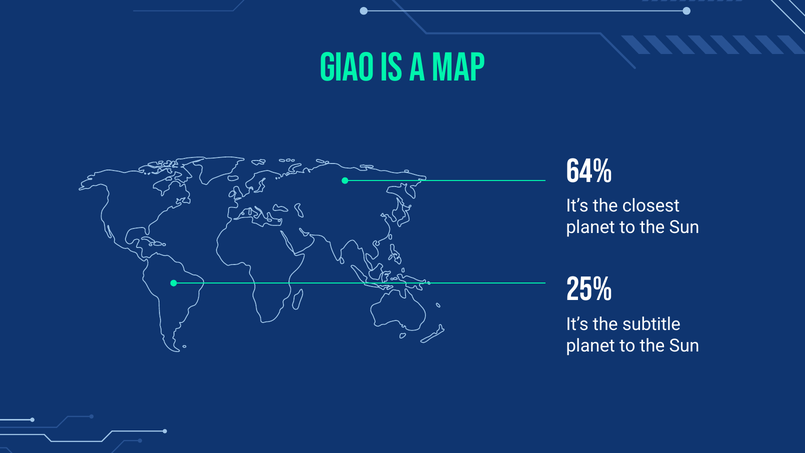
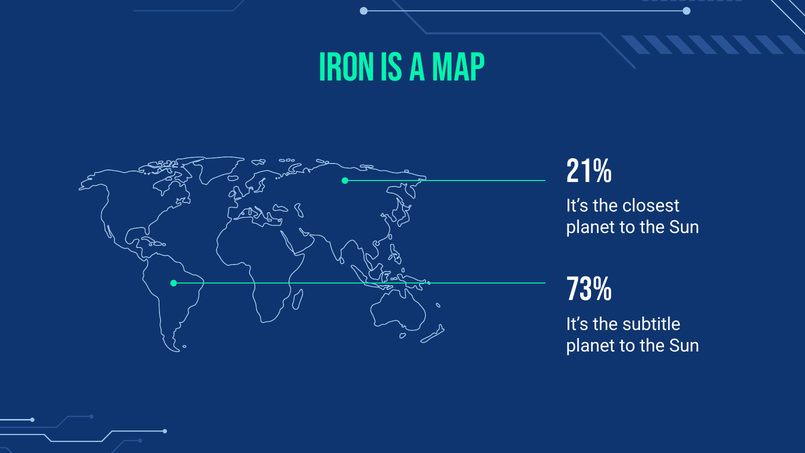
GIAO: GIAO -> IRON (347, 68)
64%: 64% -> 21% (589, 171)
25%: 25% -> 73% (589, 289)
